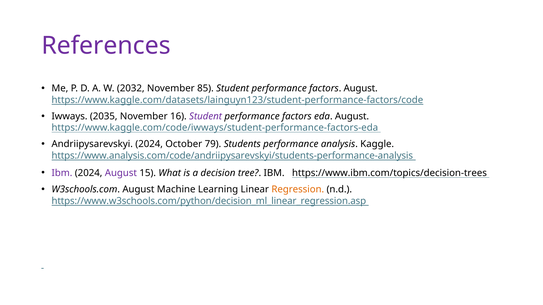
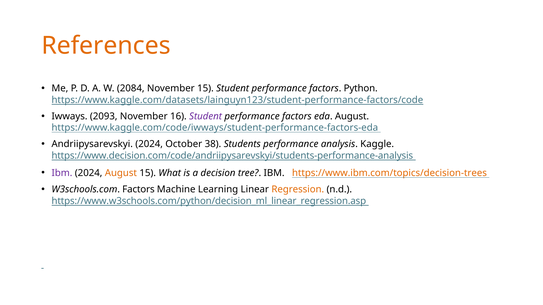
References colour: purple -> orange (106, 46)
2032: 2032 -> 2084 (131, 88)
November 85: 85 -> 15 (205, 88)
factors August: August -> Python (361, 88)
2035: 2035 -> 2093 (104, 116)
79: 79 -> 38 (213, 144)
https://www.analysis.com/code/andriipysarevskyi/students-performance-analysis: https://www.analysis.com/code/andriipysarevskyi/students-performance-analysis -> https://www.decision.com/code/andriipysarevskyi/students-performance-analysis (232, 156)
August colour: purple -> orange (121, 173)
https://www.ibm.com/topics/decision-trees colour: black -> orange (389, 173)
W3schools.com August: August -> Factors (138, 190)
